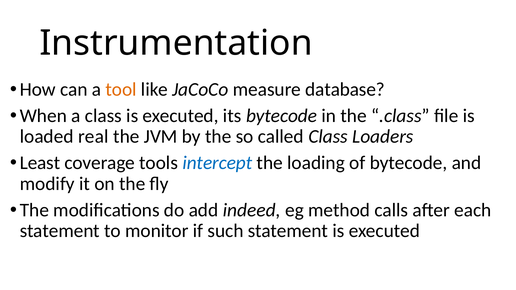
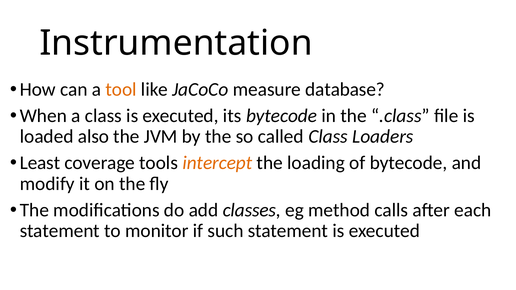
real: real -> also (93, 137)
intercept colour: blue -> orange (217, 163)
indeed: indeed -> classes (252, 210)
